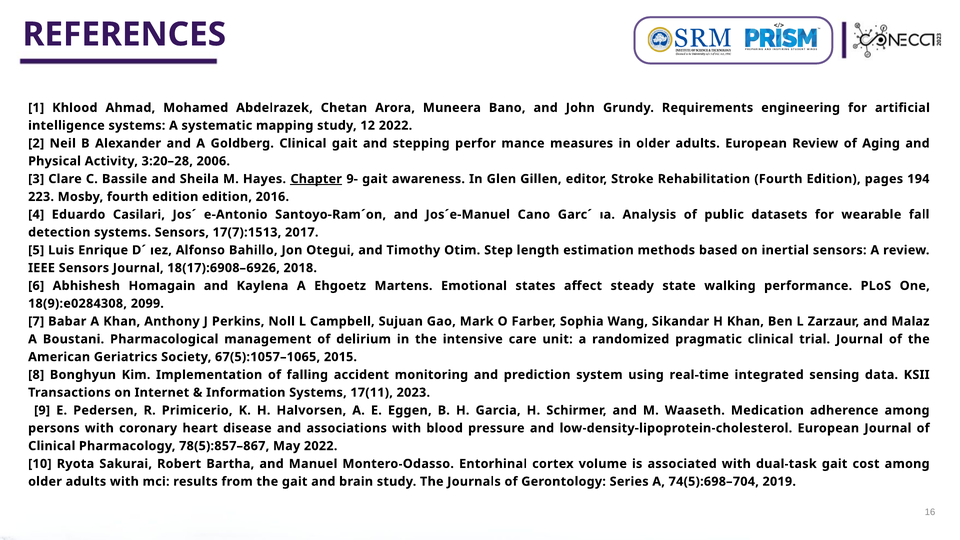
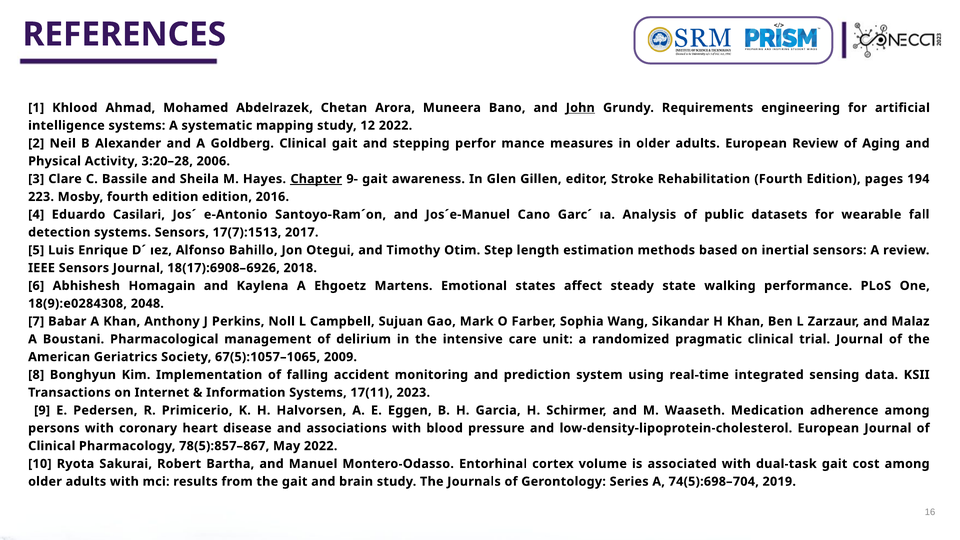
John underline: none -> present (580, 108)
2099: 2099 -> 2048 (147, 304)
2015: 2015 -> 2009 (340, 357)
